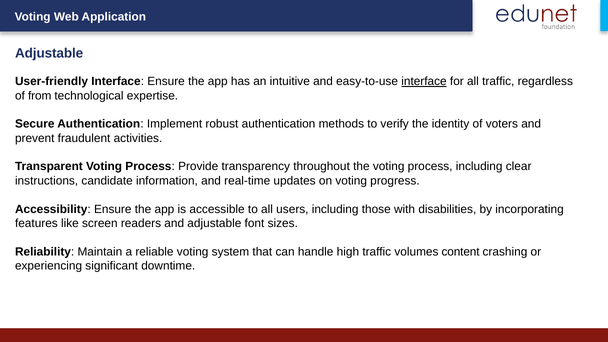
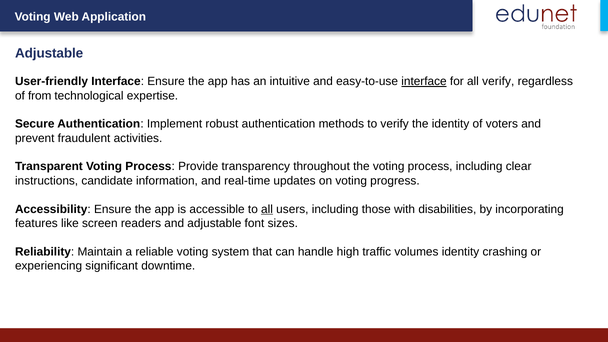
all traffic: traffic -> verify (498, 81)
all underline: none -> present (267, 209)
volumes content: content -> identity (460, 252)
